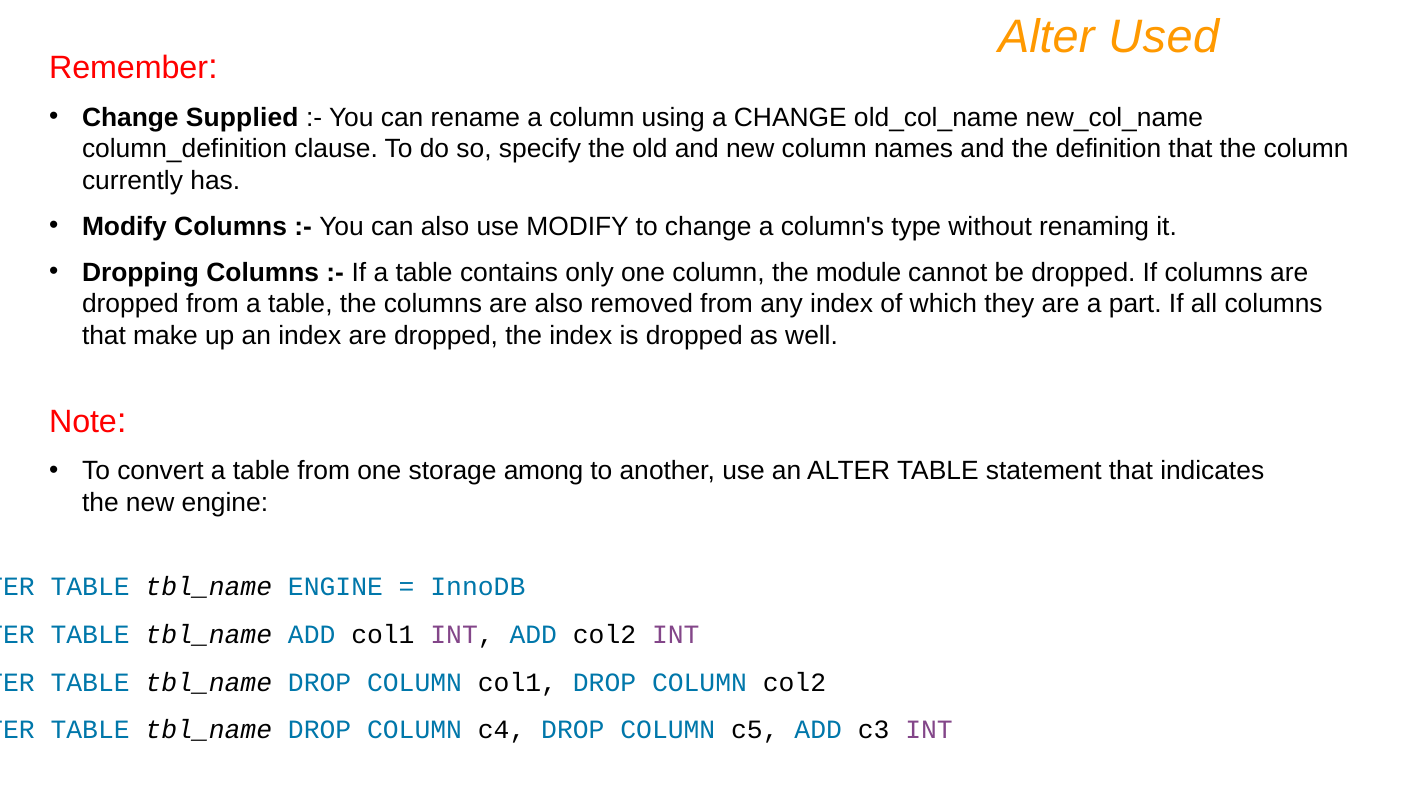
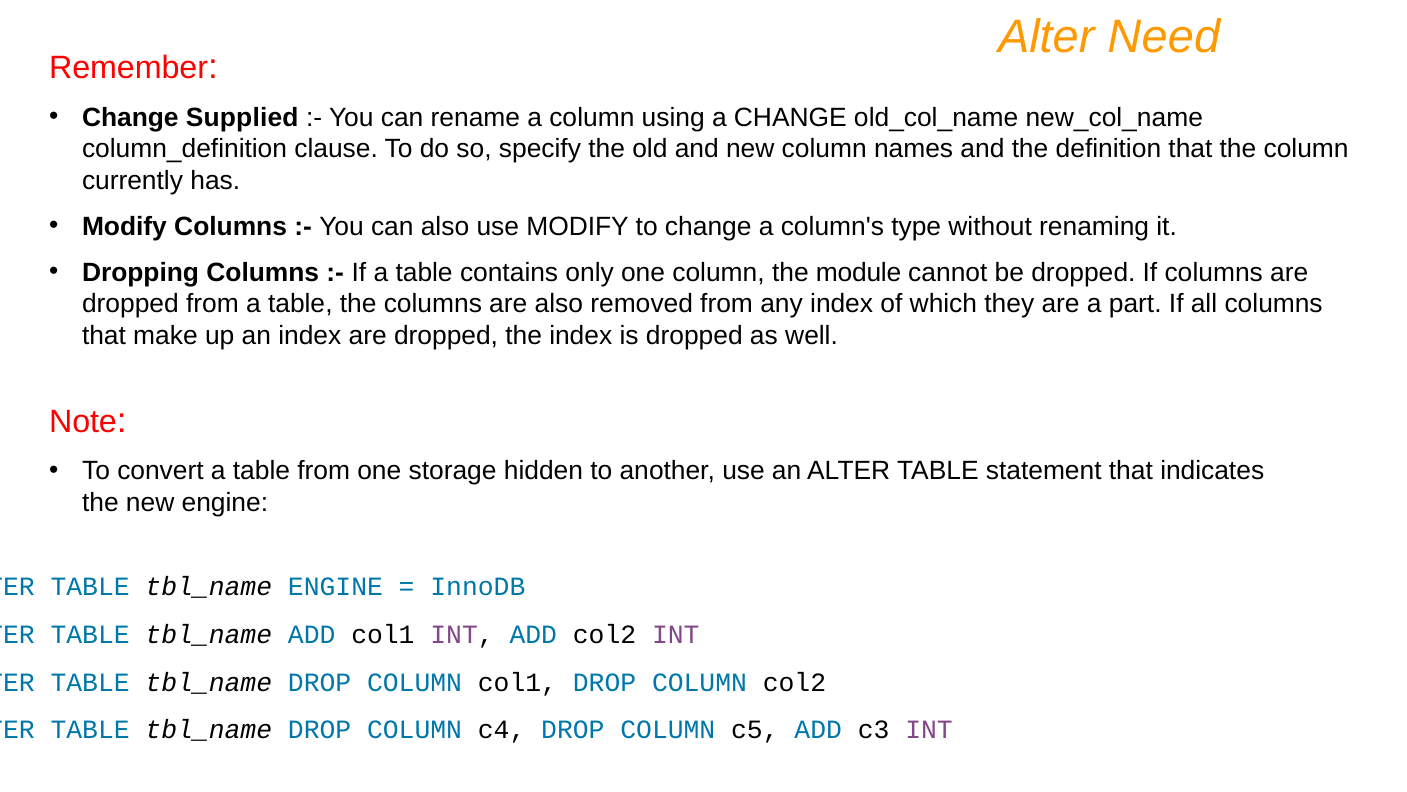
Used: Used -> Need (1164, 37)
among: among -> hidden (543, 471)
